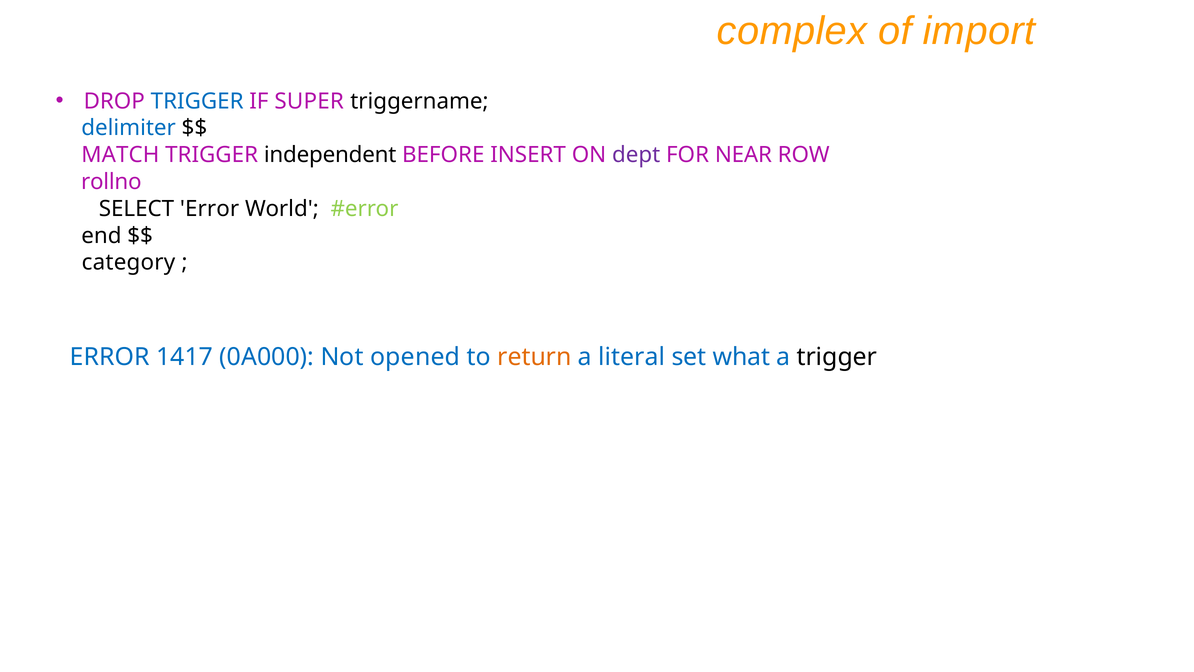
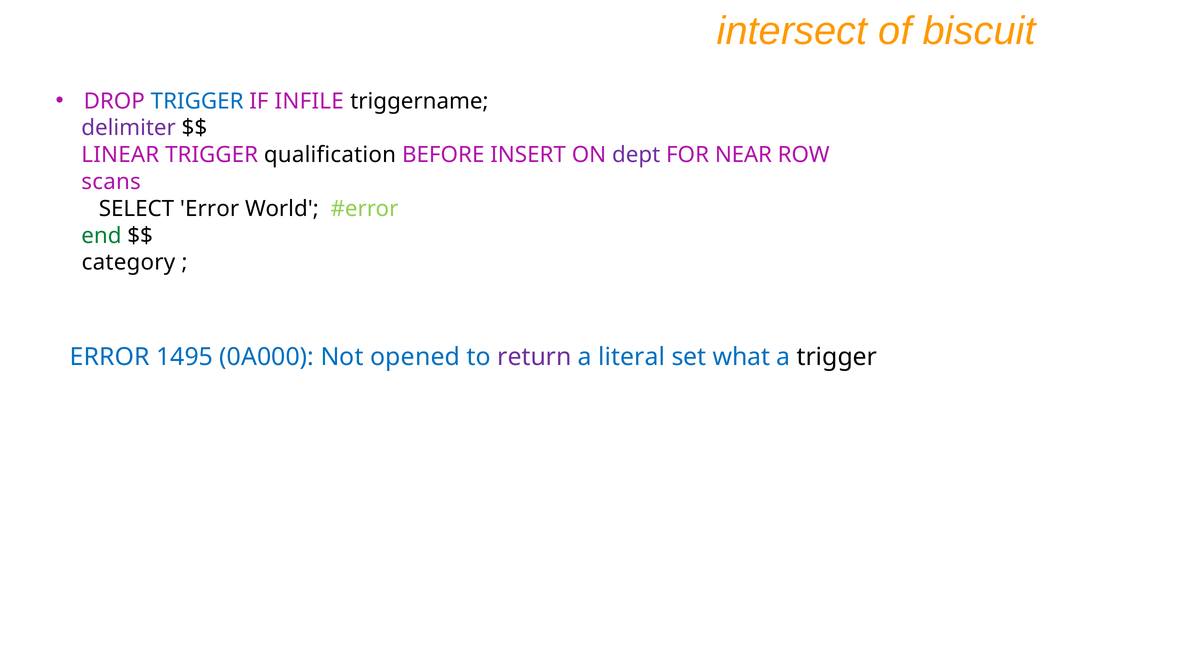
complex: complex -> intersect (792, 31)
import: import -> biscuit (979, 31)
SUPER: SUPER -> INFILE (309, 101)
delimiter colour: blue -> purple (129, 128)
MATCH: MATCH -> LINEAR (120, 155)
independent: independent -> qualification (330, 155)
rollno: rollno -> scans (111, 182)
end colour: black -> green (101, 235)
1417: 1417 -> 1495 (185, 357)
return colour: orange -> purple (534, 357)
